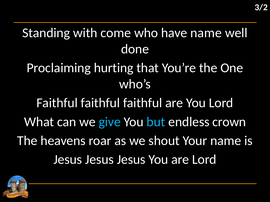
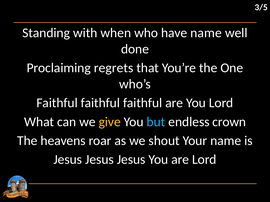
3/2: 3/2 -> 3/5 (261, 7)
come: come -> when (116, 33)
hurting: hurting -> regrets (114, 68)
give colour: light blue -> yellow (110, 122)
